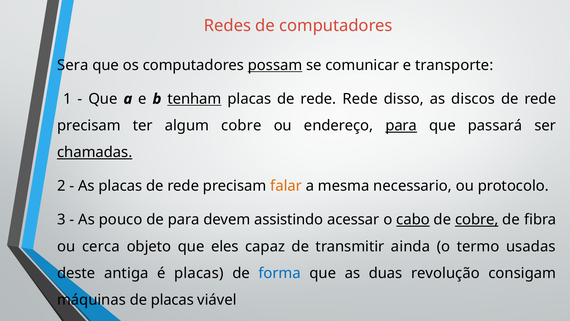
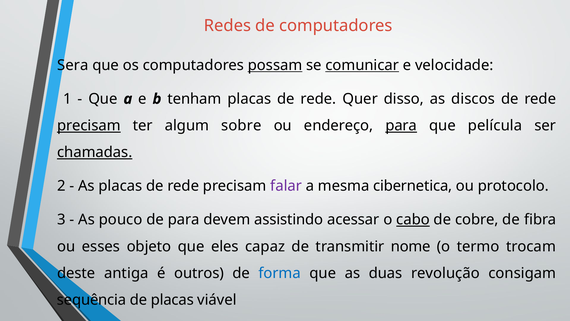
comunicar underline: none -> present (362, 65)
transporte: transporte -> velocidade (454, 65)
tenham underline: present -> none (194, 99)
rede Rede: Rede -> Quer (360, 99)
precisam underline: none -> present (89, 126)
algum cobre: cobre -> sobre (241, 126)
passará: passará -> película (495, 126)
falar colour: orange -> purple (286, 186)
necessario: necessario -> cibernetica (413, 186)
cobre underline: present -> none (477, 219)
cerca: cerca -> esses (101, 246)
ainda: ainda -> nome (411, 246)
usadas: usadas -> trocam (531, 246)
é placas: placas -> outros (199, 273)
máquinas: máquinas -> sequência (92, 300)
